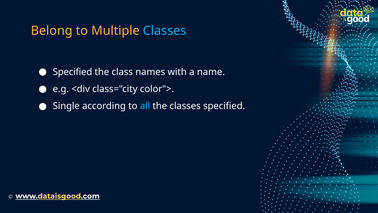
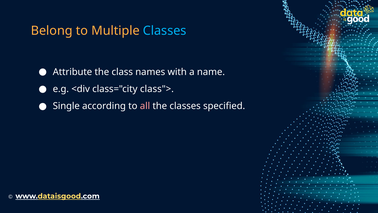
Specified: Specified -> Attribute (72, 72)
color">: color"> -> class"> (157, 89)
all colour: light blue -> pink (145, 106)
